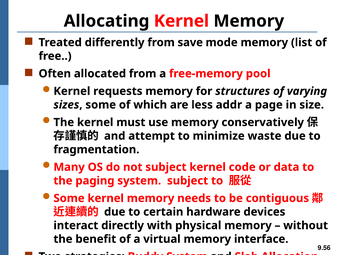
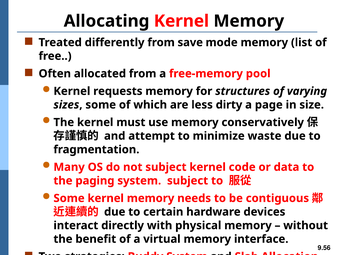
addr: addr -> dirty (229, 105)
